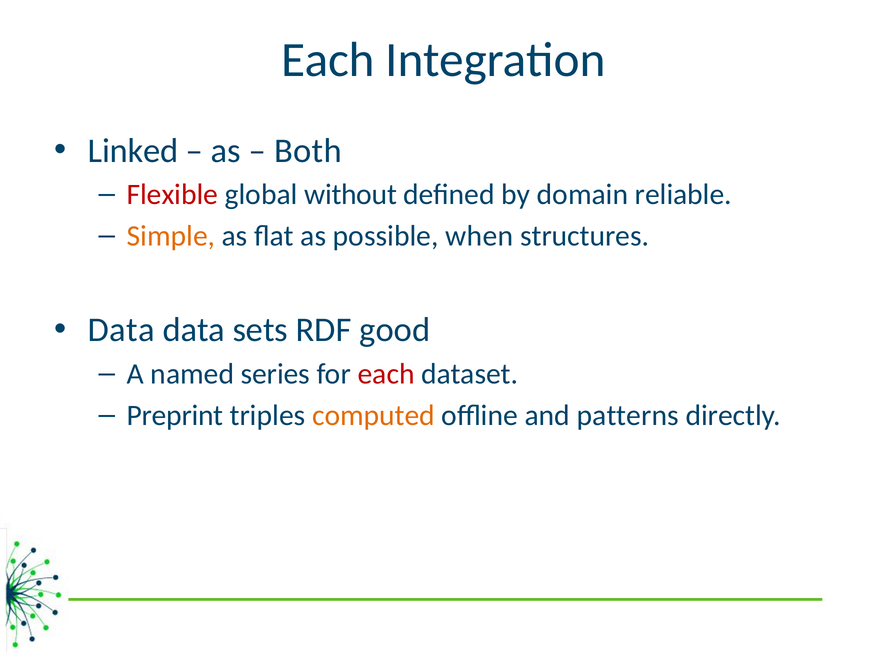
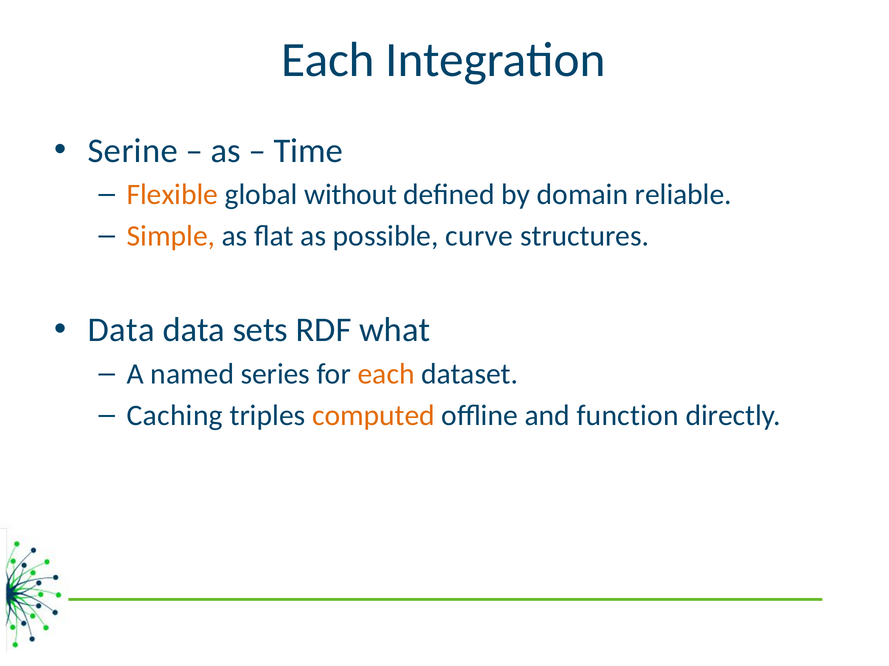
Linked: Linked -> Serine (133, 151)
Both: Both -> Time (308, 151)
Flexible colour: red -> orange (172, 195)
when: when -> curve (479, 236)
good: good -> what (395, 330)
each colour: red -> orange (386, 375)
Preprint: Preprint -> Caching (175, 416)
patterns: patterns -> function (628, 416)
